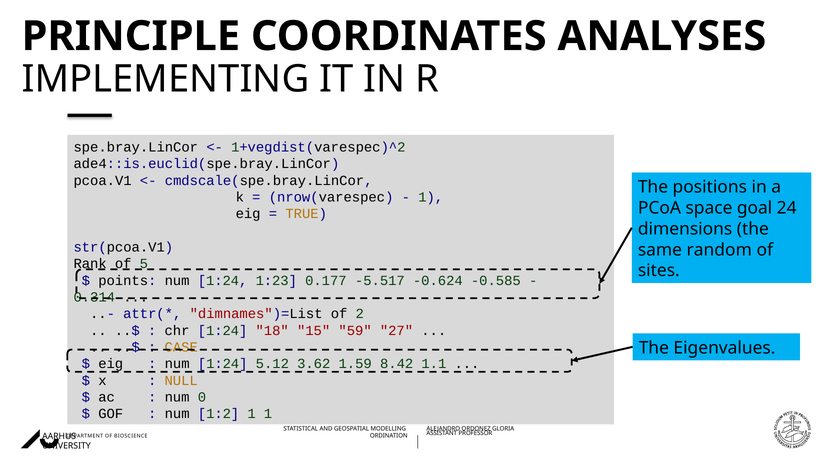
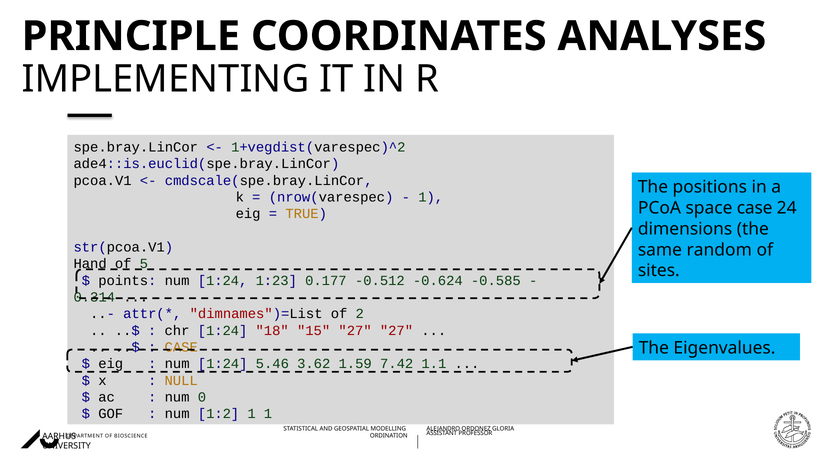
space goal: goal -> case (755, 208)
Rank: Rank -> Hand (90, 264)
-5.517: -5.517 -> -0.512 (380, 280)
15 59: 59 -> 27 (355, 330)
5.12: 5.12 -> 5.46 (272, 364)
8.42: 8.42 -> 7.42 (397, 364)
